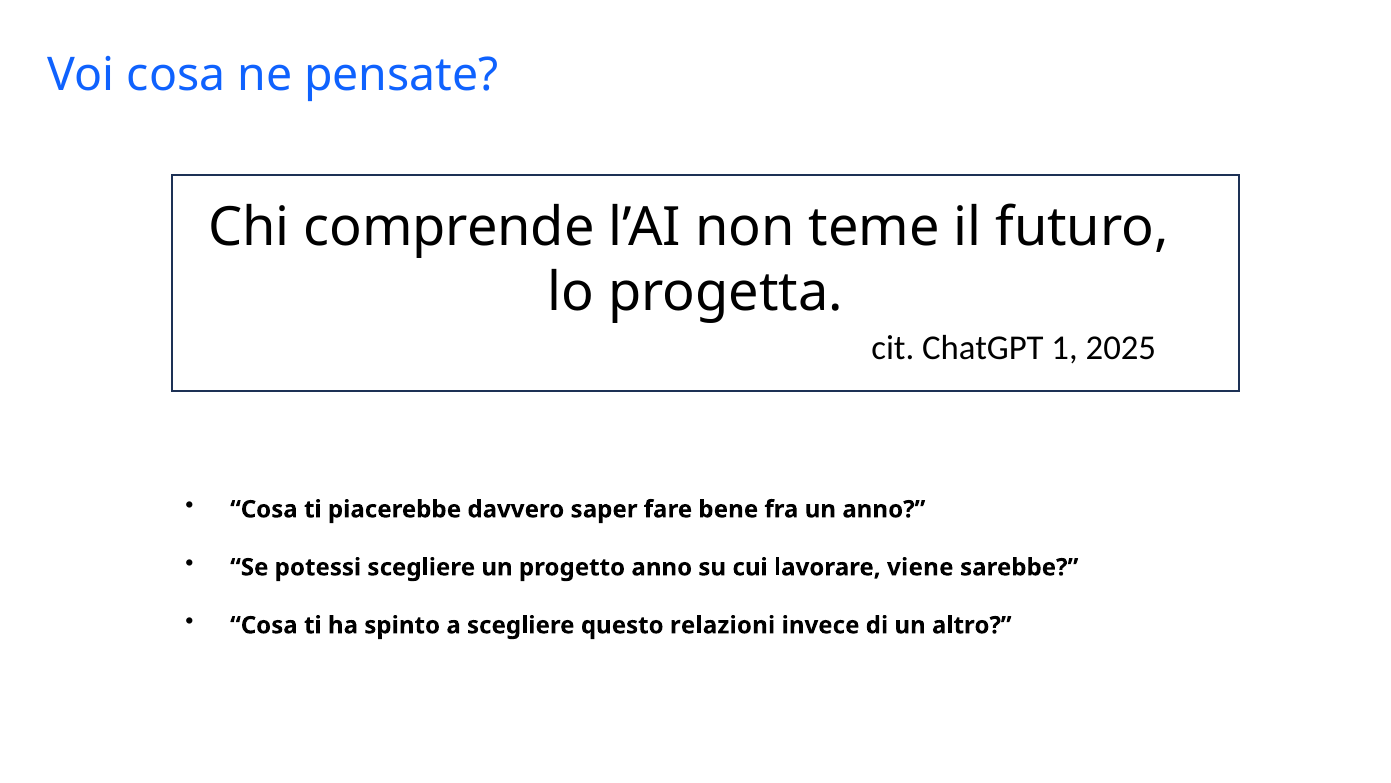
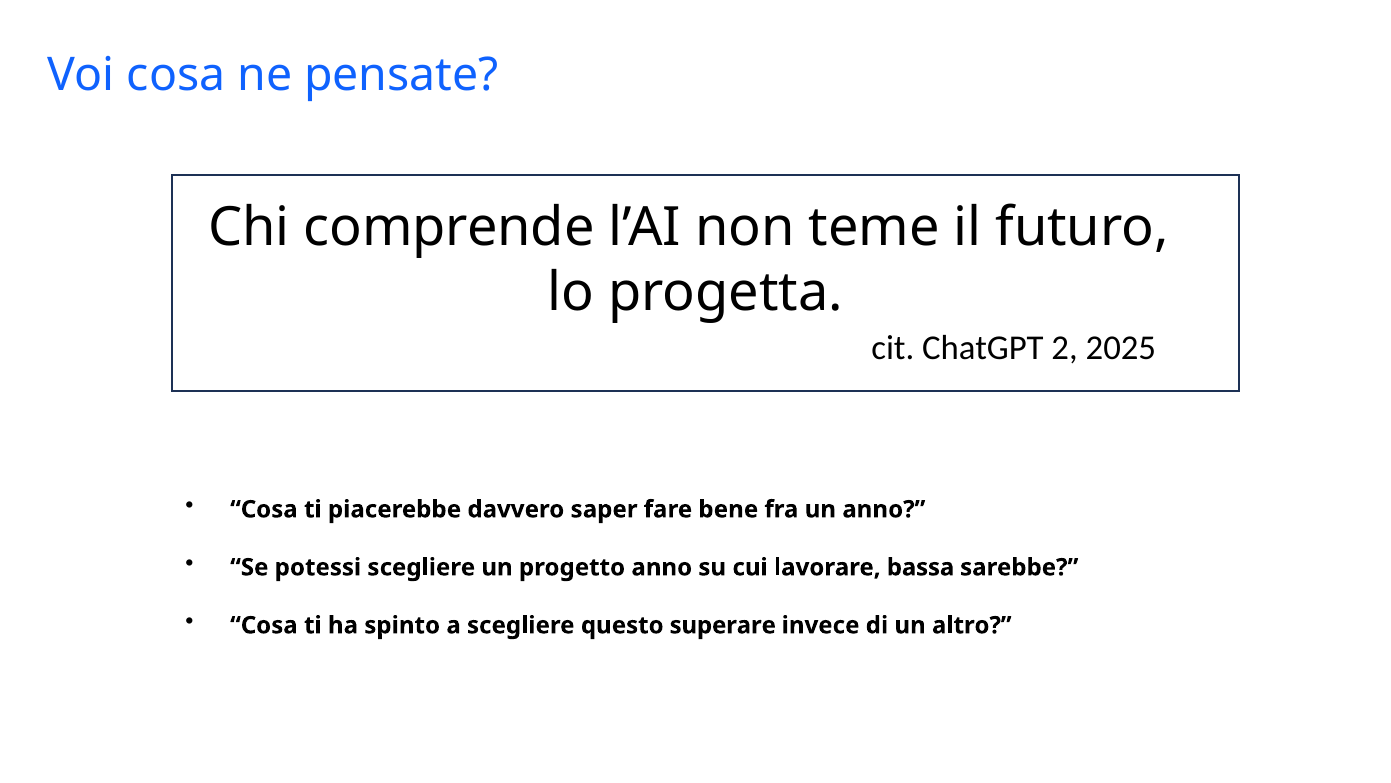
1: 1 -> 2 (1065, 347)
viene: viene -> bassa (921, 567)
relazioni: relazioni -> superare (723, 625)
